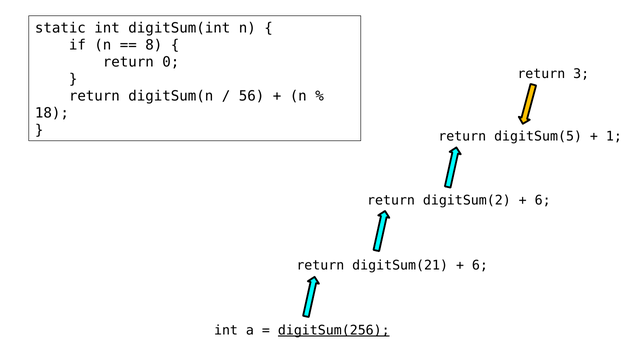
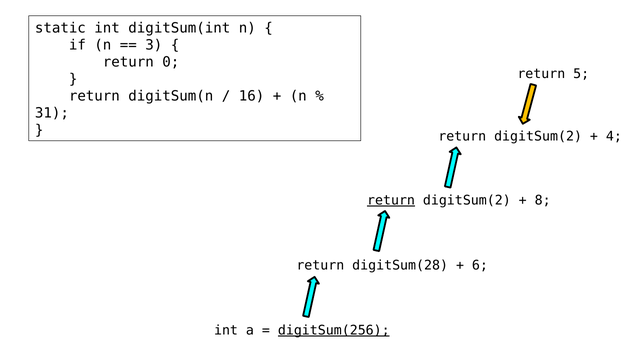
8: 8 -> 3 (154, 45)
3: 3 -> 5 (581, 74)
56: 56 -> 16 (252, 96)
18: 18 -> 31 (52, 113)
digitSum(5: digitSum(5 -> digitSum(2 (538, 137)
1: 1 -> 4 (614, 137)
return underline: none -> present (391, 200)
6: 6 -> 8 (543, 200)
digitSum(21: digitSum(21 -> digitSum(28 (400, 265)
